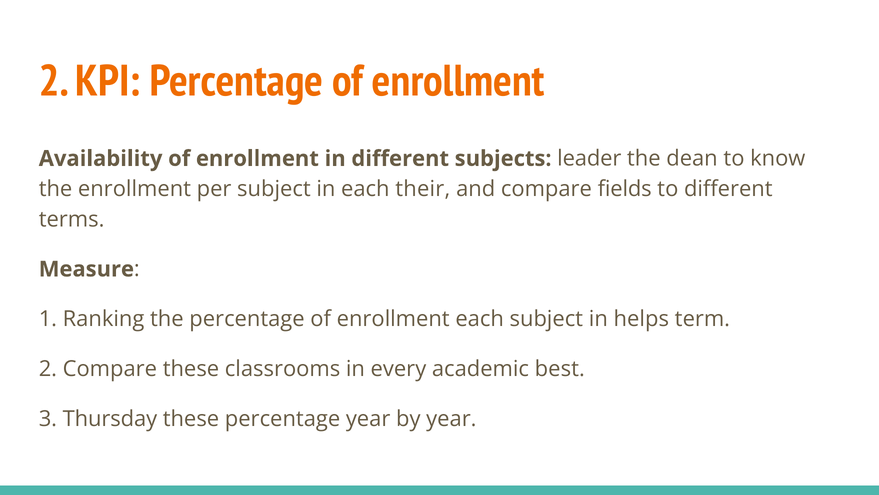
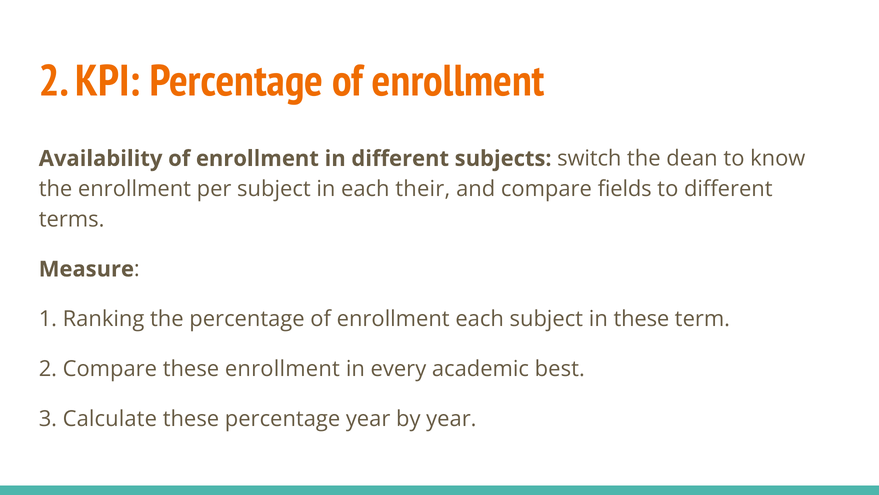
leader: leader -> switch (589, 158)
in helps: helps -> these (641, 319)
these classrooms: classrooms -> enrollment (282, 369)
Thursday: Thursday -> Calculate (110, 418)
